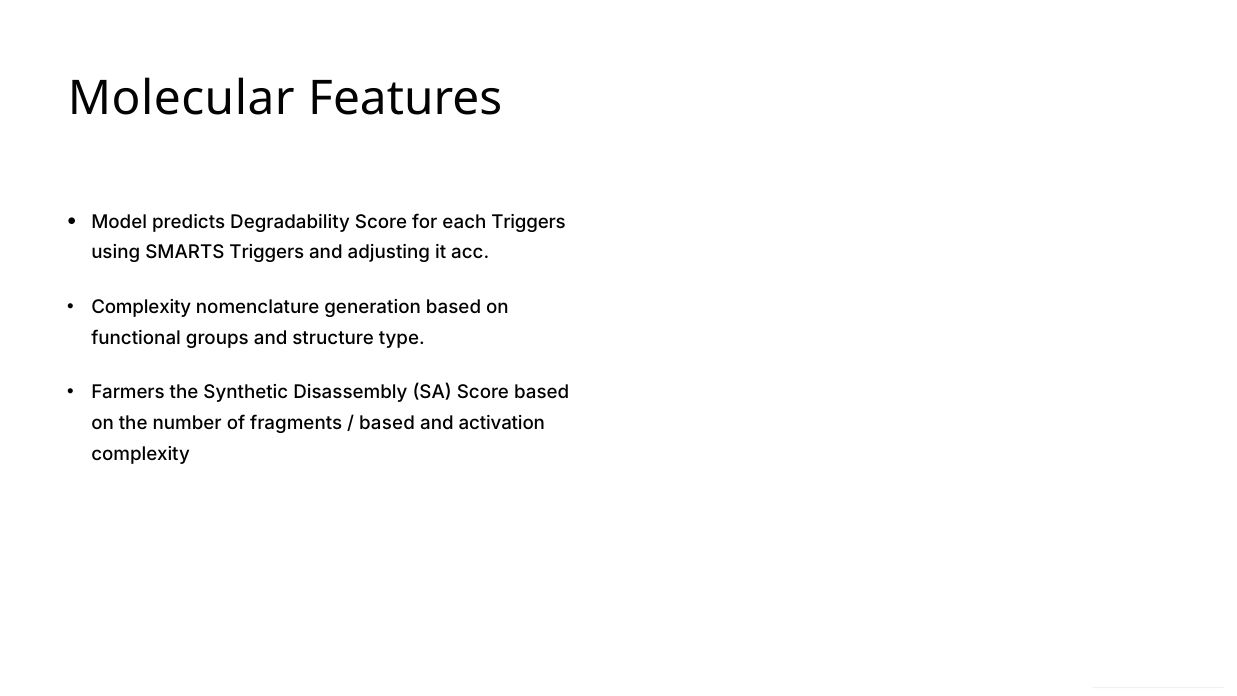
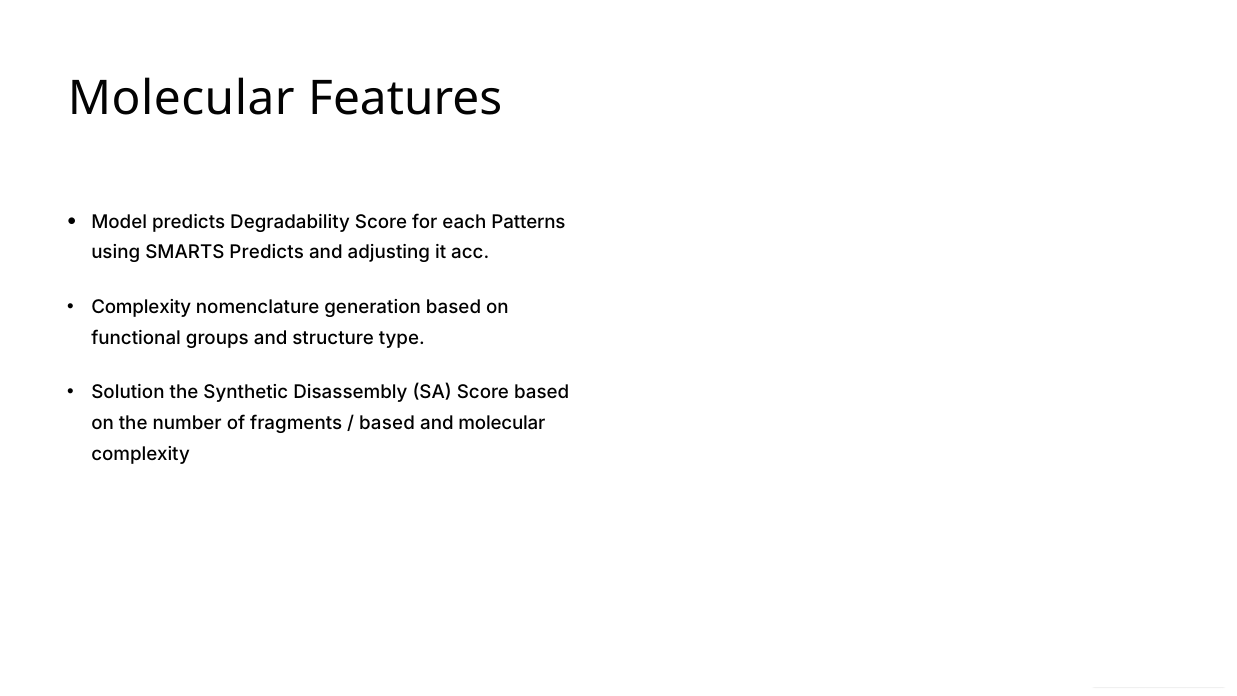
each Triggers: Triggers -> Patterns (529, 222)
SMARTS Triggers: Triggers -> Predicts (267, 252)
Farmers: Farmers -> Solution (128, 393)
and activation: activation -> molecular (502, 423)
